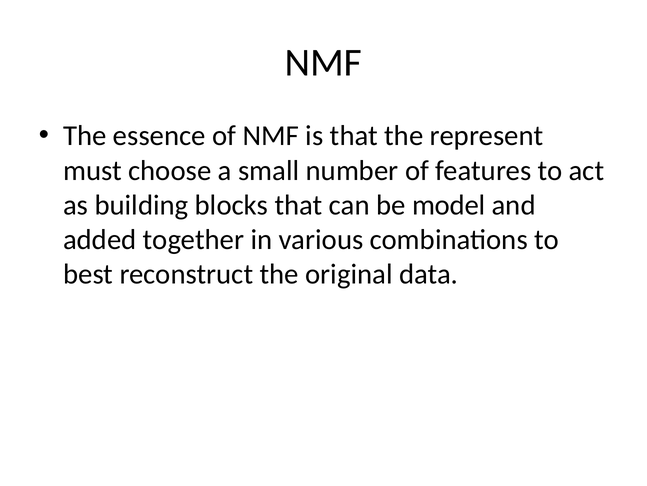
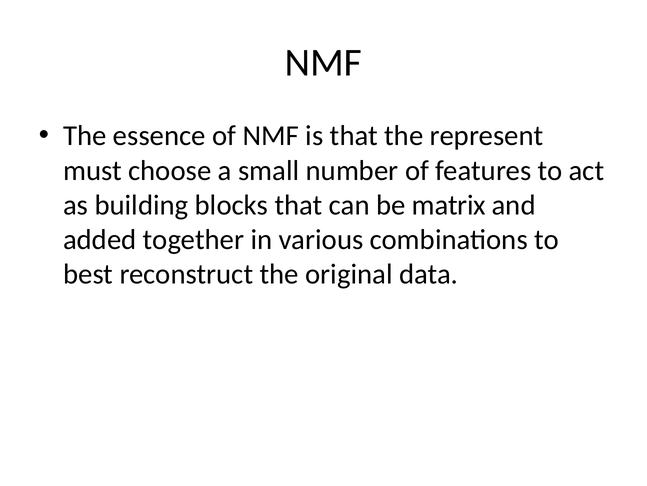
model: model -> matrix (449, 205)
